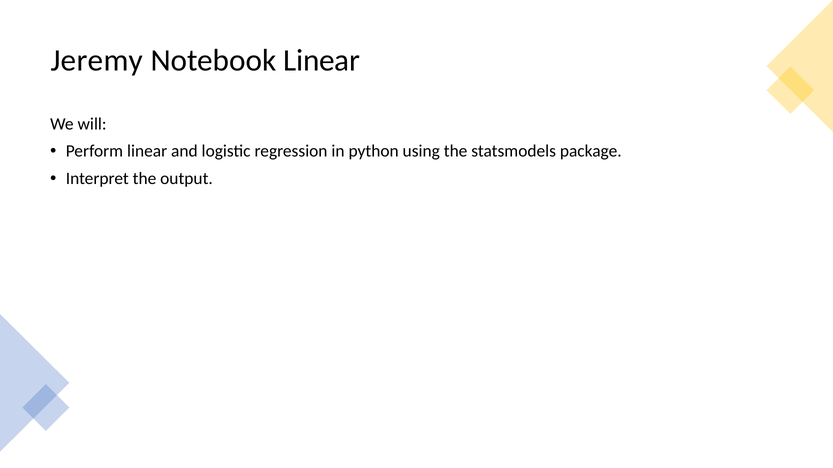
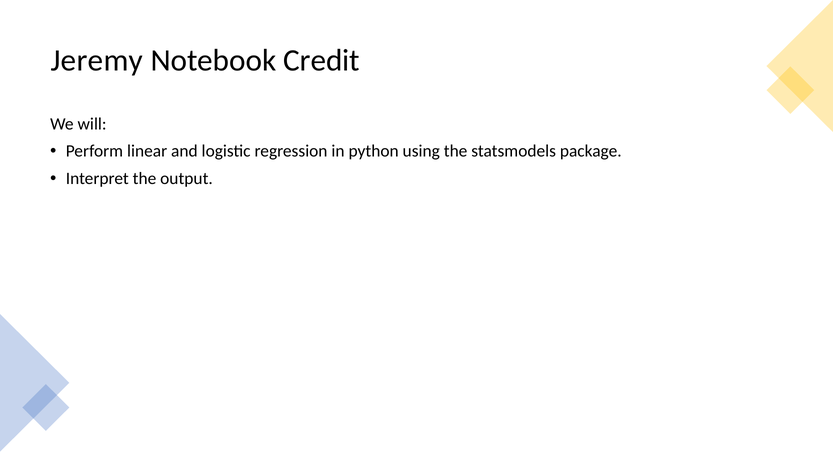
Notebook Linear: Linear -> Credit (322, 61)
